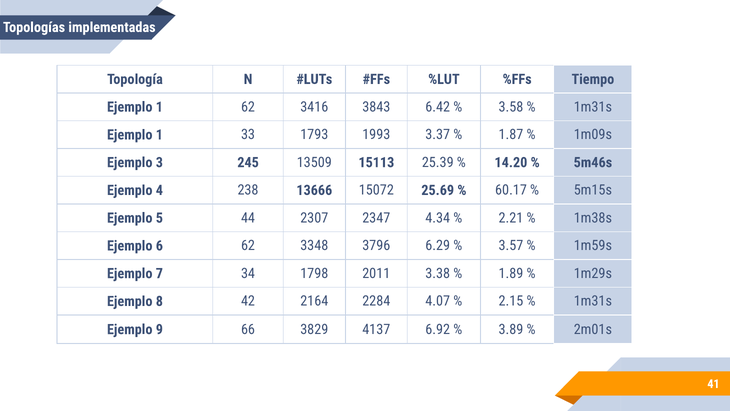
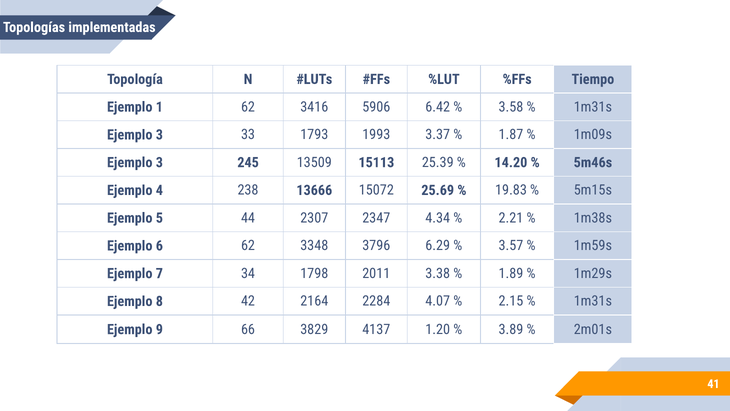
3843: 3843 -> 5906 (376, 107)
1: 1 -> 3 (159, 135)
60.17: 60.17 -> 19.83 (511, 190)
6.92: 6.92 -> 1.20 (438, 329)
